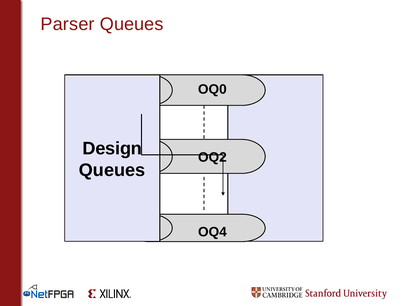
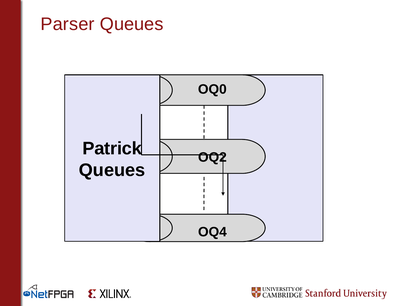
Design: Design -> Patrick (112, 148)
